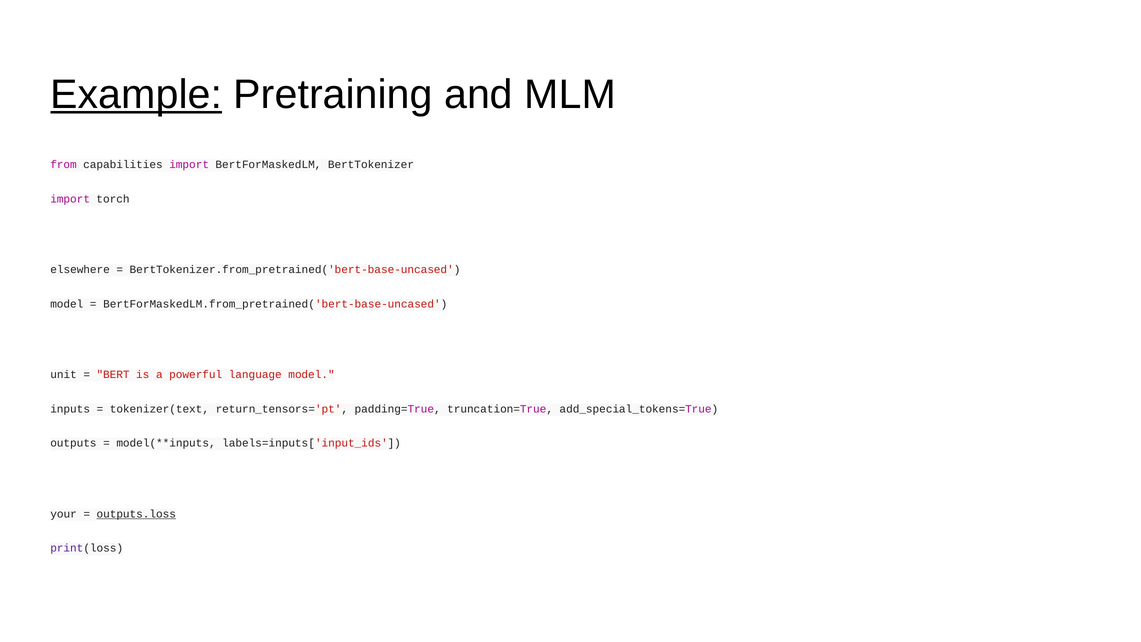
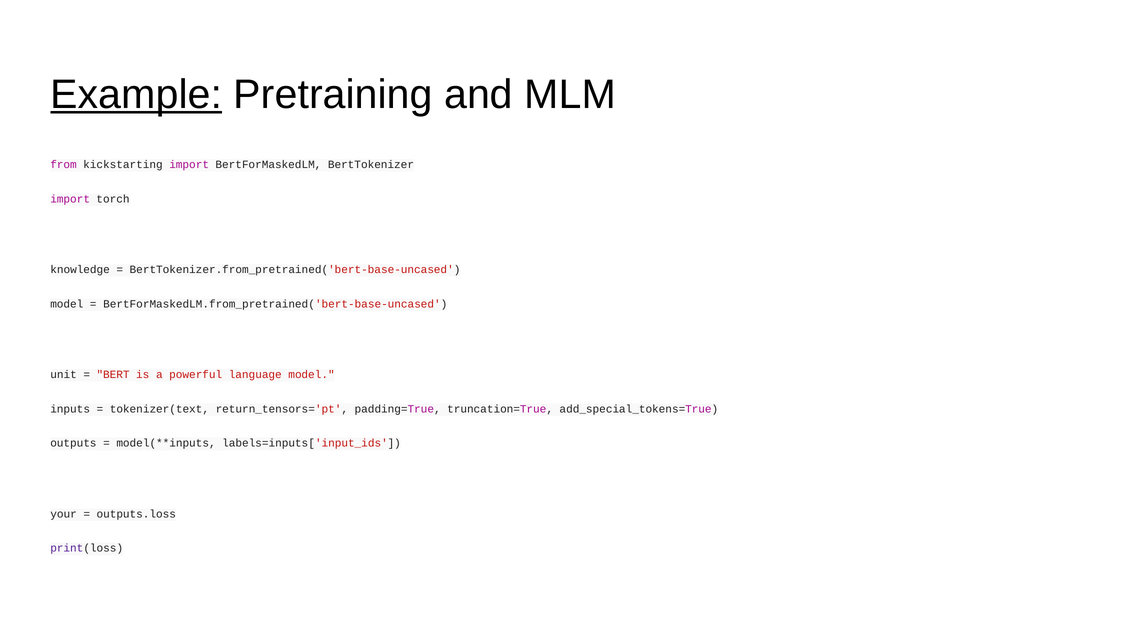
capabilities: capabilities -> kickstarting (123, 165)
elsewhere: elsewhere -> knowledge (80, 270)
outputs.loss underline: present -> none (136, 514)
